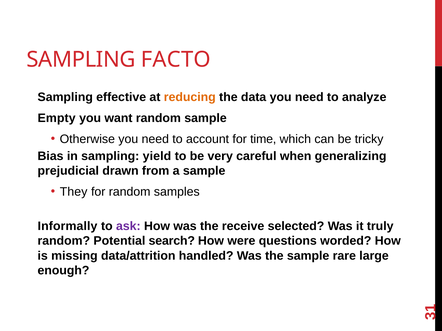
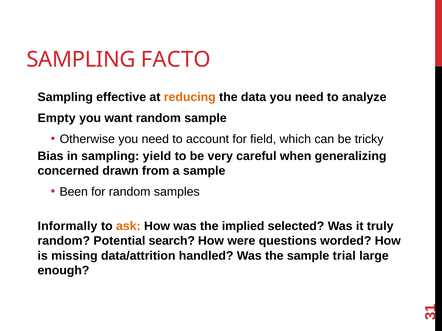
time: time -> field (263, 139)
prejudicial: prejudicial -> concerned (68, 171)
They: They -> Been (74, 192)
ask colour: purple -> orange (128, 226)
receive: receive -> implied (243, 226)
rare: rare -> trial (344, 256)
